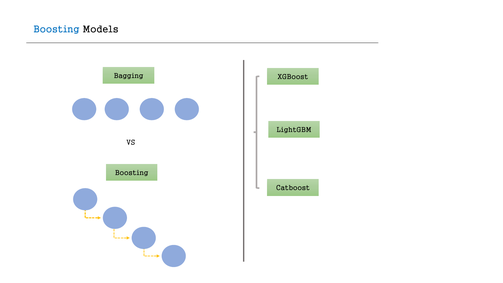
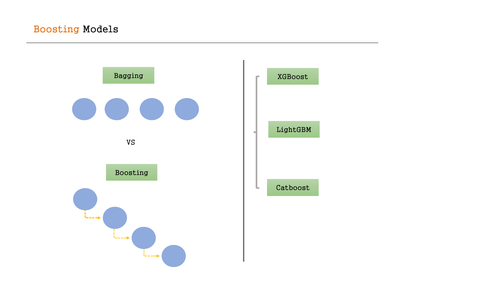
Boosting colour: blue -> orange (56, 29)
